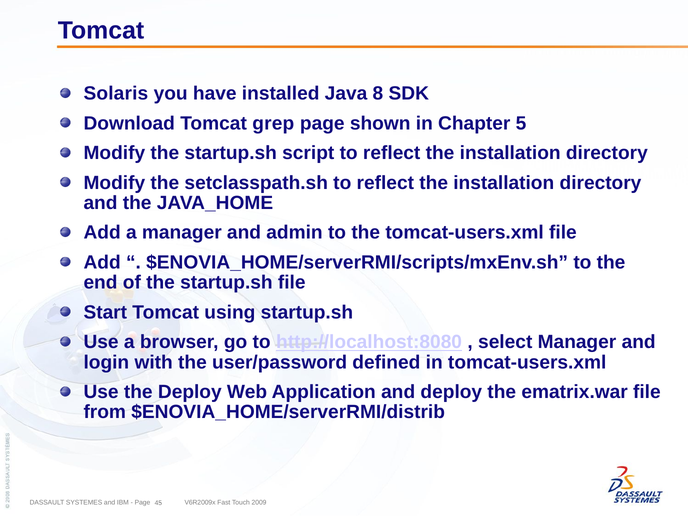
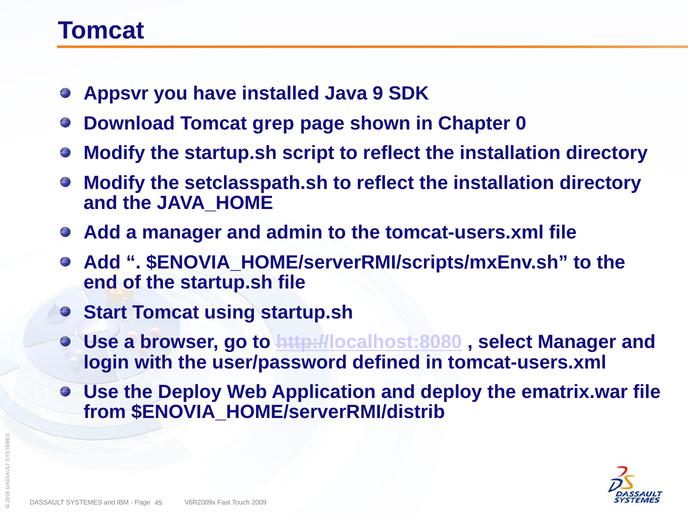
Solaris: Solaris -> Appsvr (116, 94)
8: 8 -> 9 (378, 94)
5: 5 -> 0 (521, 123)
